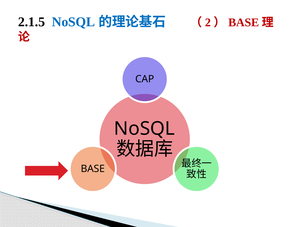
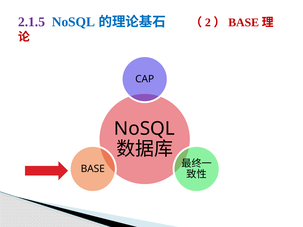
2.1.5 colour: black -> purple (32, 22)
